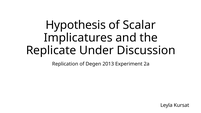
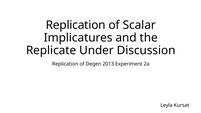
Hypothesis: Hypothesis -> Replication (76, 25)
